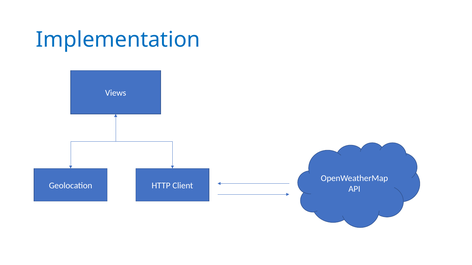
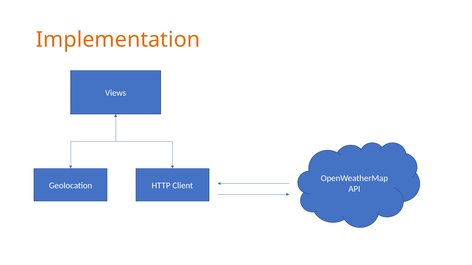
Implementation colour: blue -> orange (118, 40)
